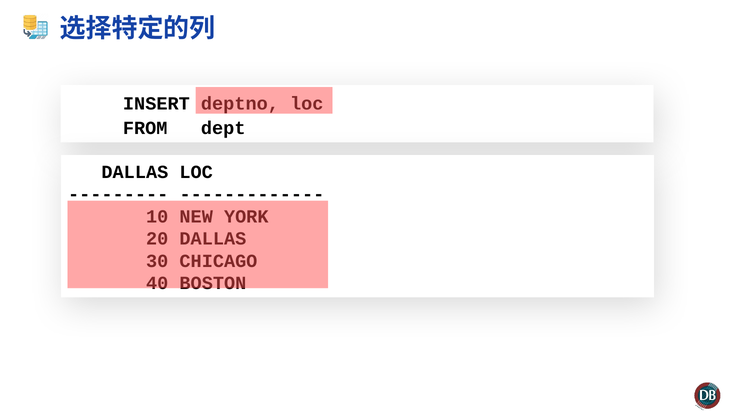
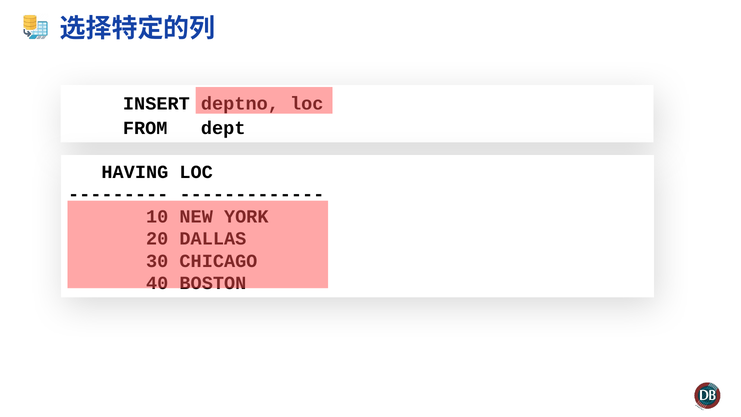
DALLAS: DALLAS -> HAVING (135, 172)
